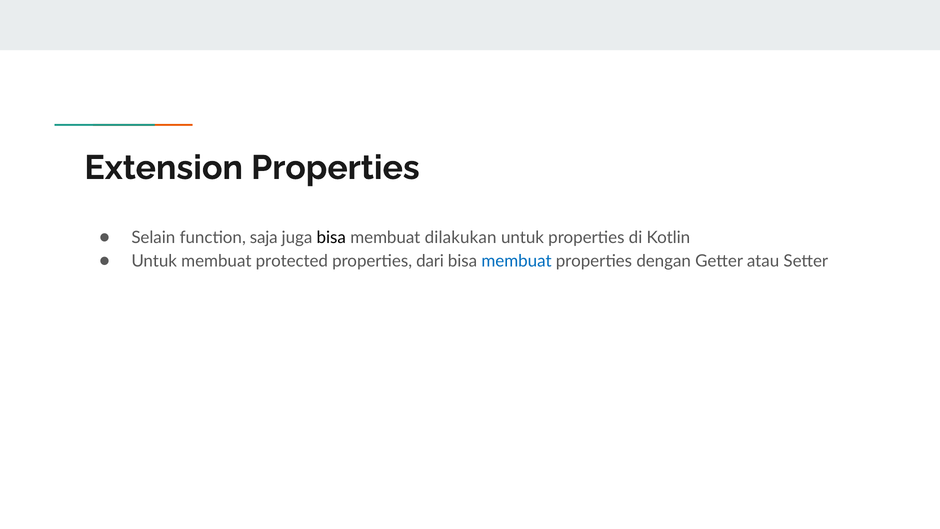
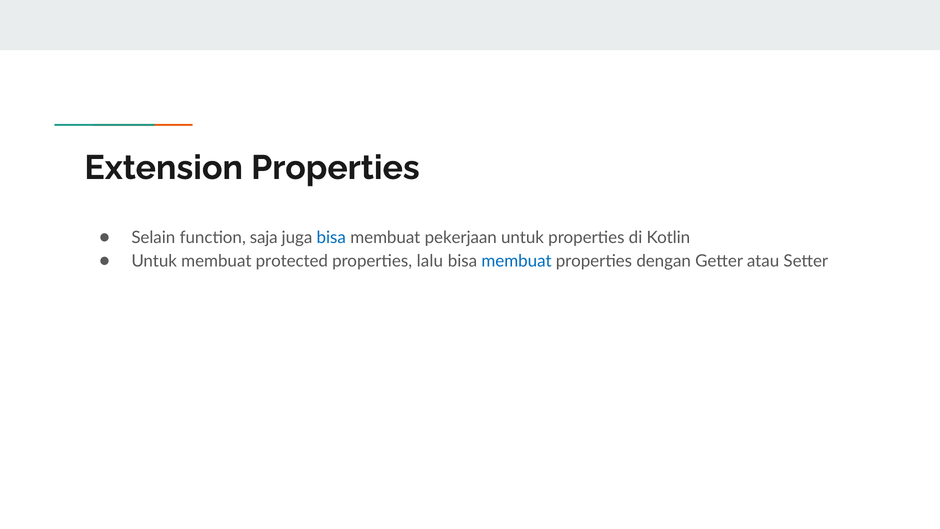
bisa colour: black -> blue (331, 238)
dilakukan: dilakukan -> pekerjaan (461, 238)
dari: dari -> lalu (430, 261)
